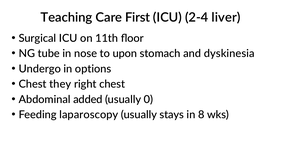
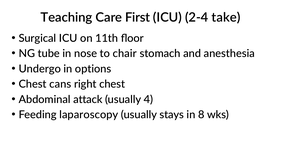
liver: liver -> take (226, 17)
upon: upon -> chair (125, 54)
dyskinesia: dyskinesia -> anesthesia (229, 54)
they: they -> cans (60, 84)
added: added -> attack (88, 100)
0: 0 -> 4 (148, 100)
